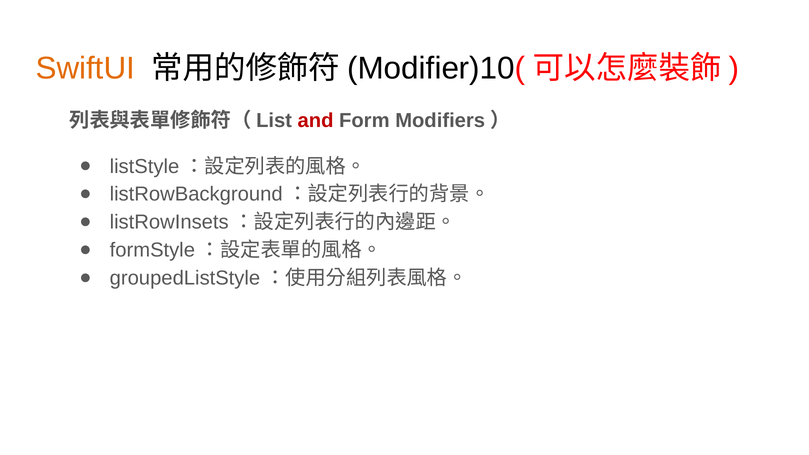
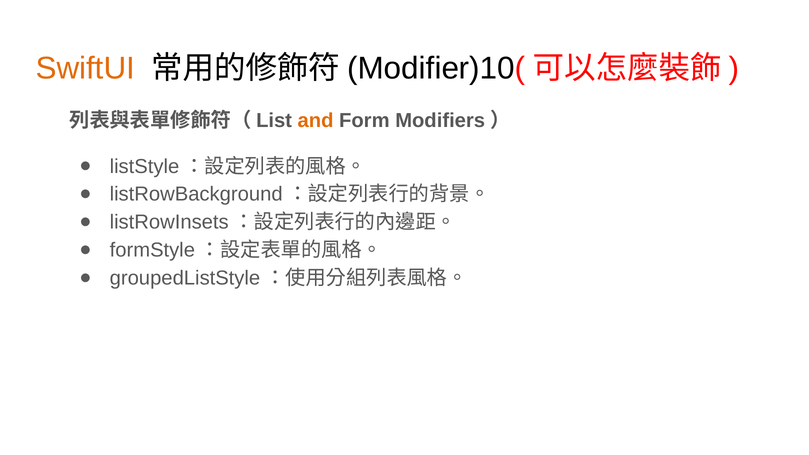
and colour: red -> orange (316, 121)
